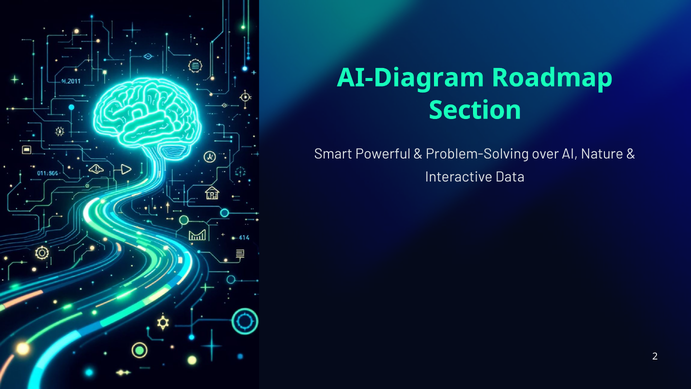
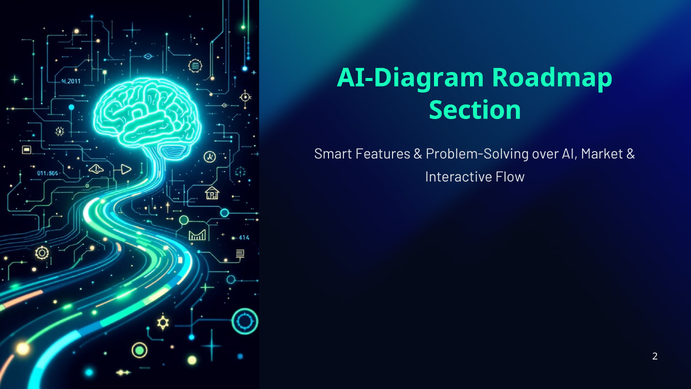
Powerful: Powerful -> Features (383, 154)
Nature: Nature -> Market (602, 154)
Data: Data -> Flow (510, 177)
